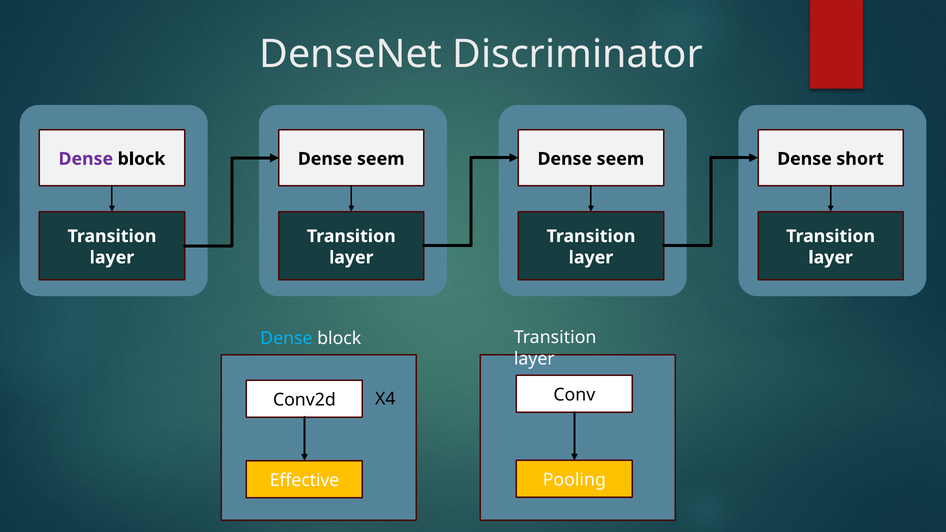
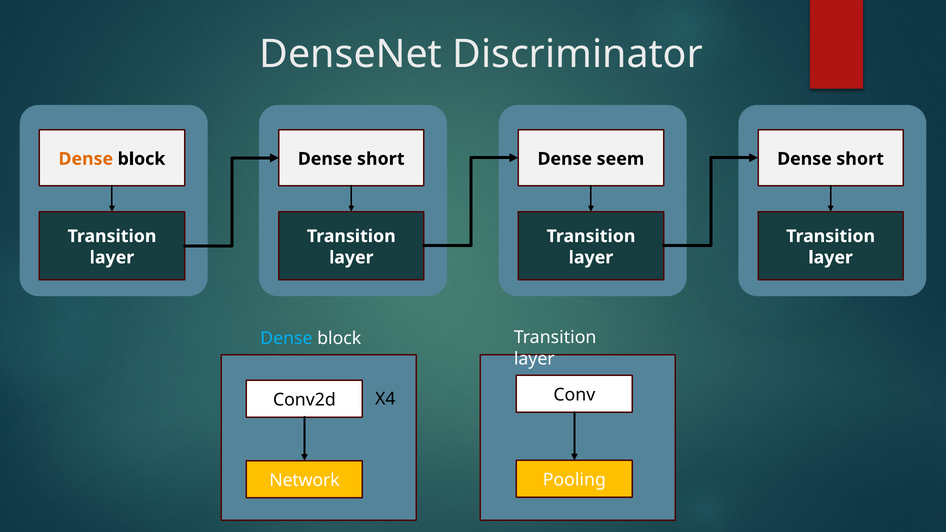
Dense colour: purple -> orange (86, 159)
seem: seem -> short (381, 159)
Effective: Effective -> Network (305, 480)
